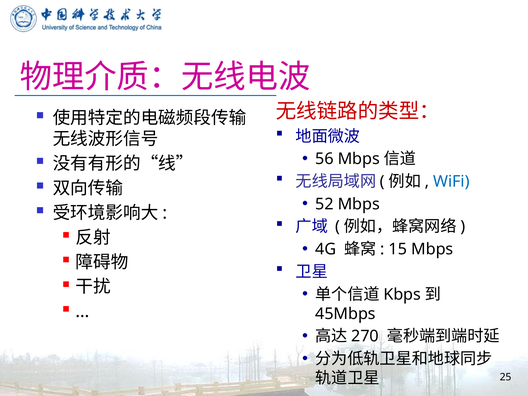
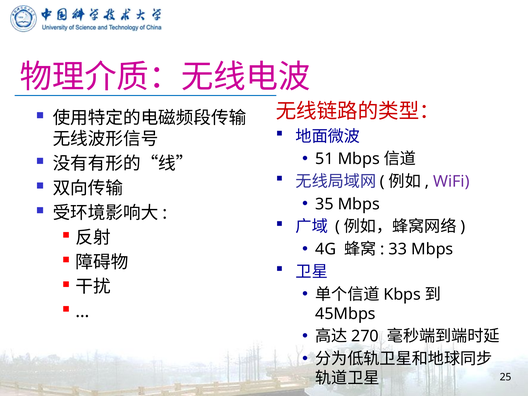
56: 56 -> 51 (324, 159)
WiFi colour: blue -> purple (451, 182)
52: 52 -> 35 (324, 204)
15: 15 -> 33 (398, 249)
